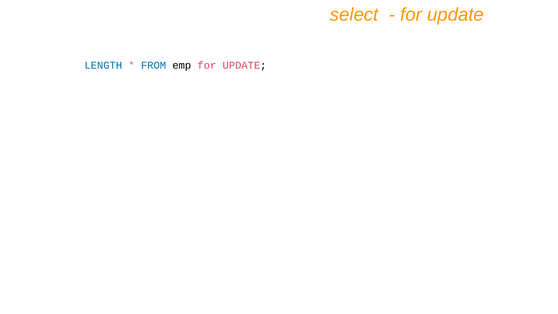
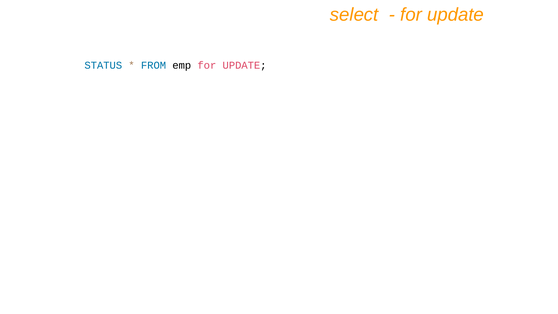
LENGTH: LENGTH -> STATUS (103, 65)
